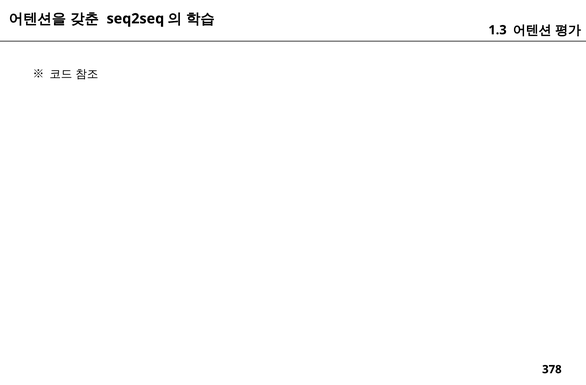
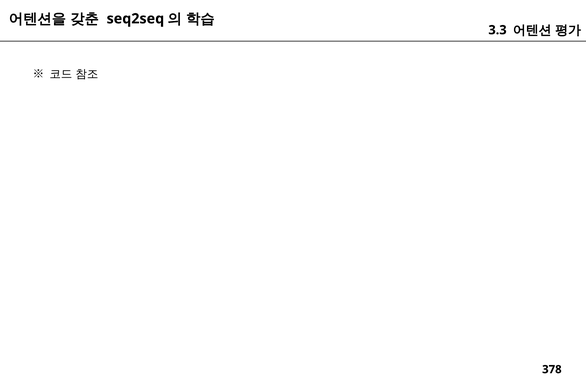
1.3: 1.3 -> 3.3 (498, 30)
